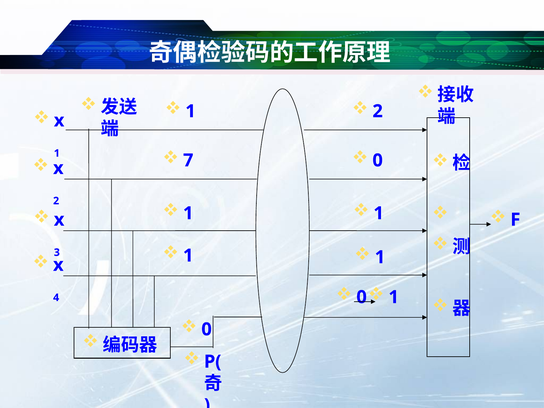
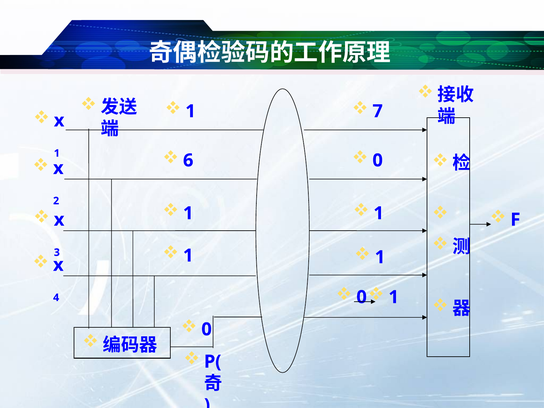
2: 2 -> 7 (378, 111)
7: 7 -> 6 (188, 160)
